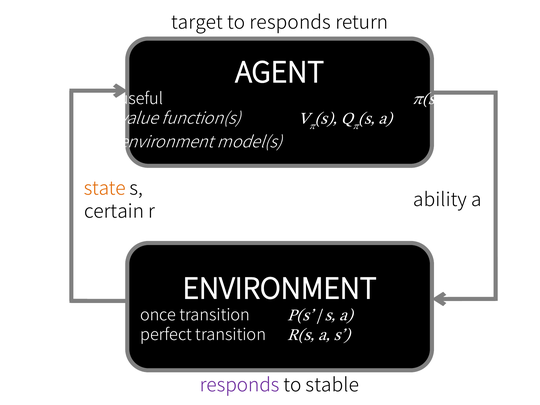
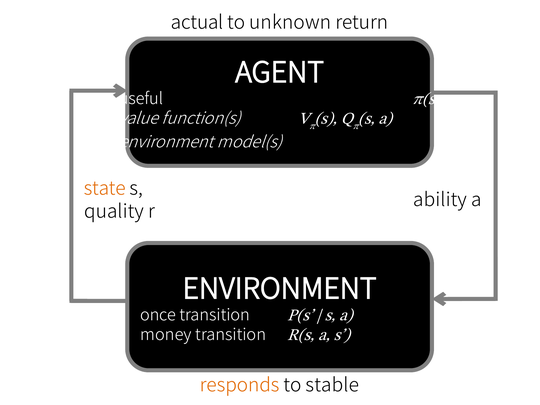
target: target -> actual (197, 23)
to responds: responds -> unknown (290, 23)
certain: certain -> quality (114, 211)
perfect: perfect -> money (166, 335)
responds colour: purple -> orange (240, 385)
